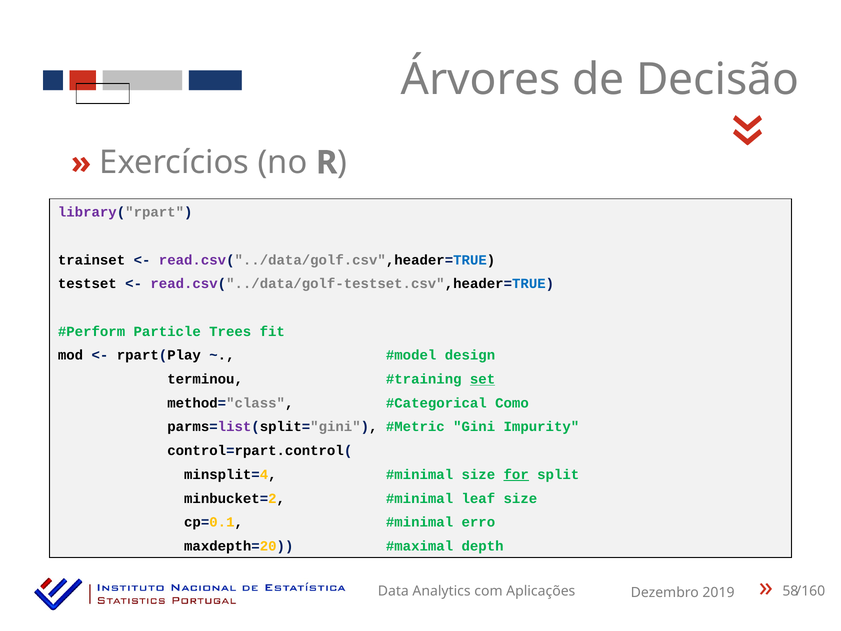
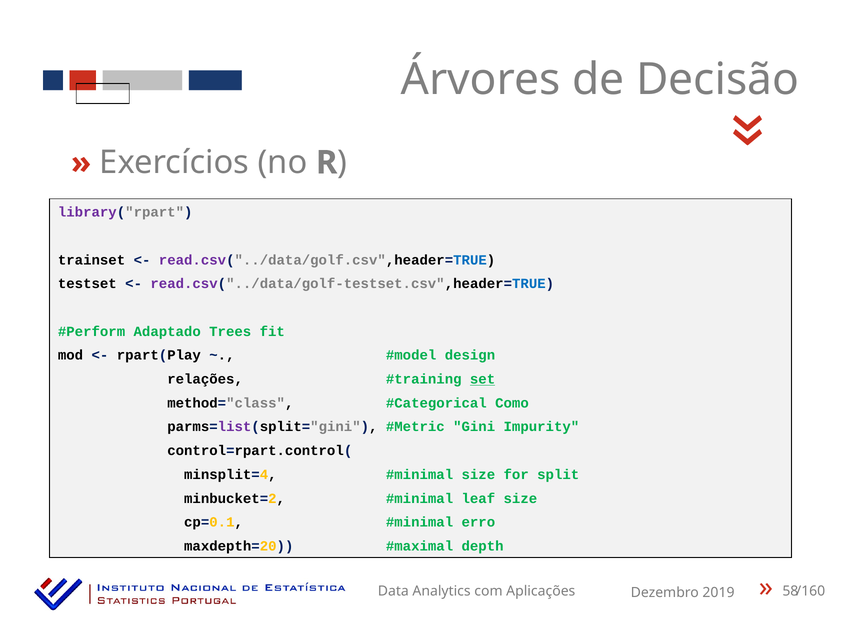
Particle: Particle -> Adaptado (167, 331)
terminou: terminou -> relações (205, 379)
for underline: present -> none (516, 474)
